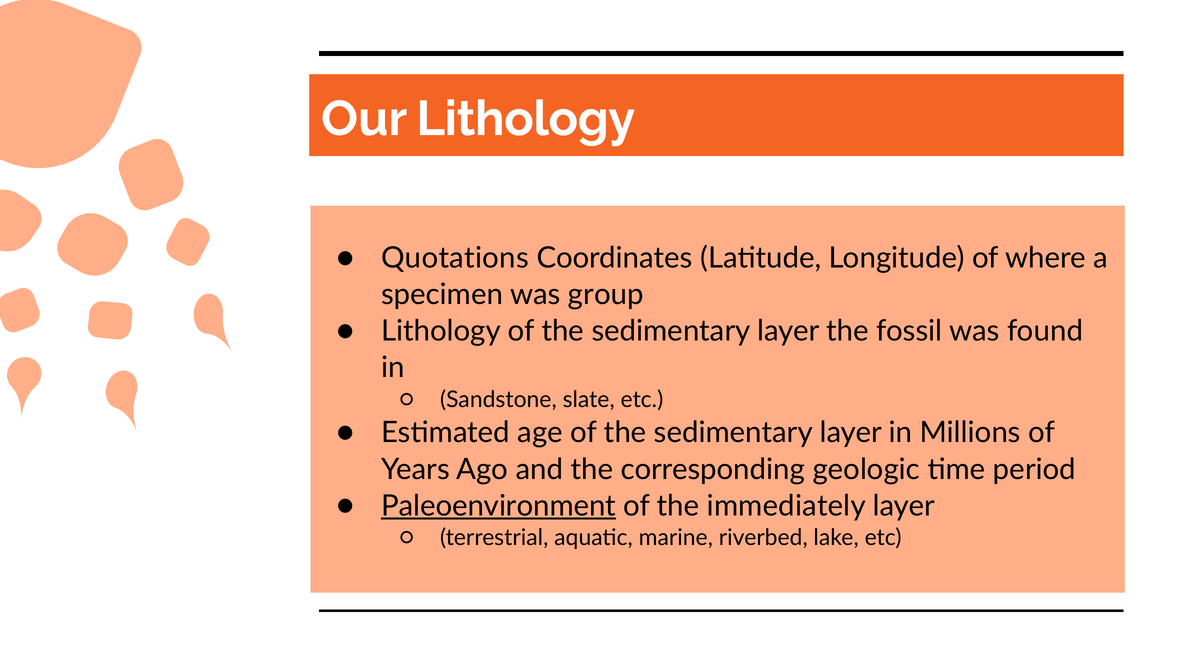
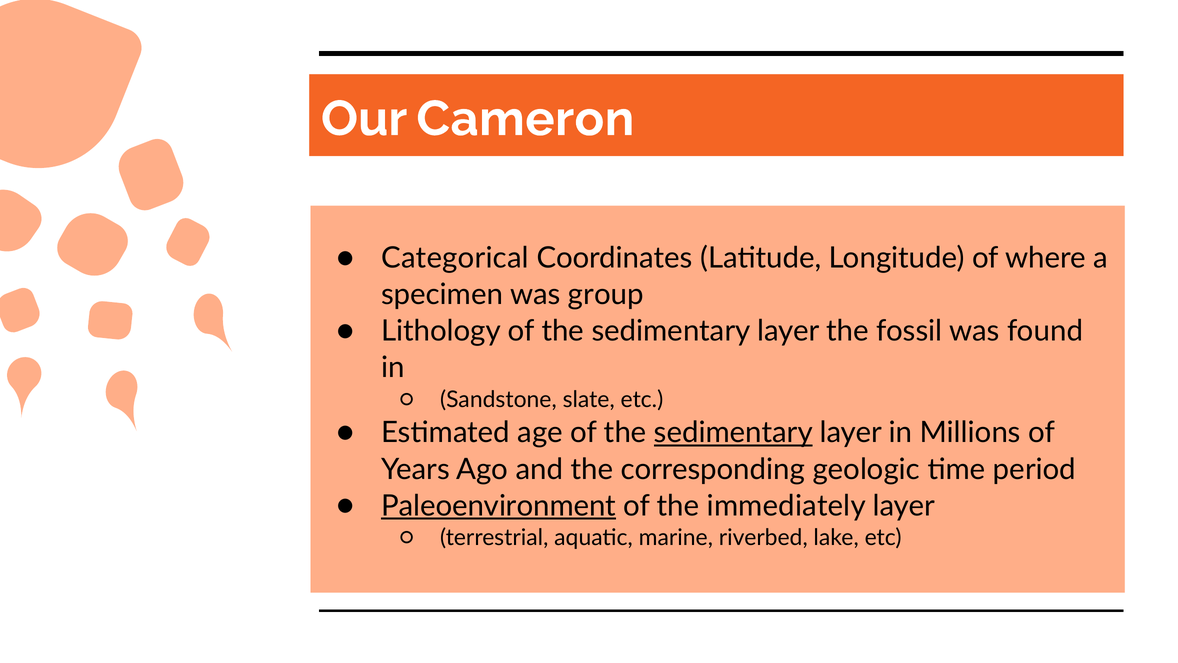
Our Lithology: Lithology -> Cameron (525, 119)
Quotations: Quotations -> Categorical (455, 258)
sedimentary underline: none -> present (733, 432)
